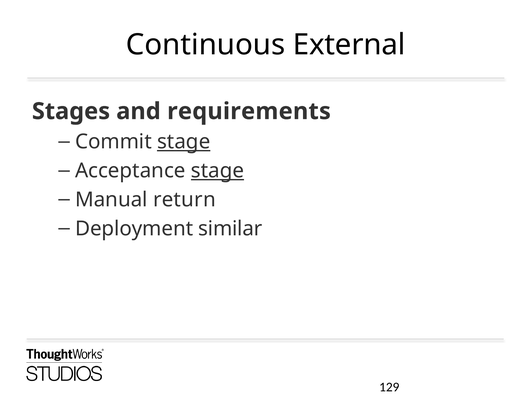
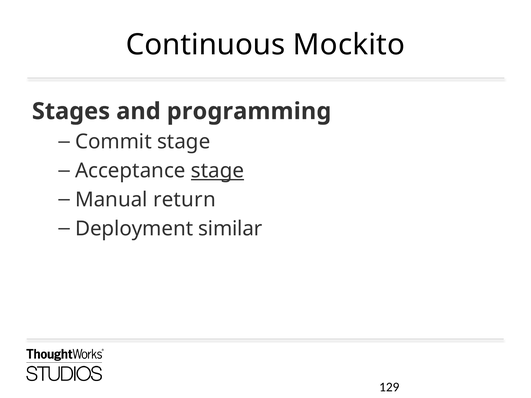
External: External -> Mockito (349, 45)
requirements: requirements -> programming (249, 111)
stage underline: present -> none (184, 142)
